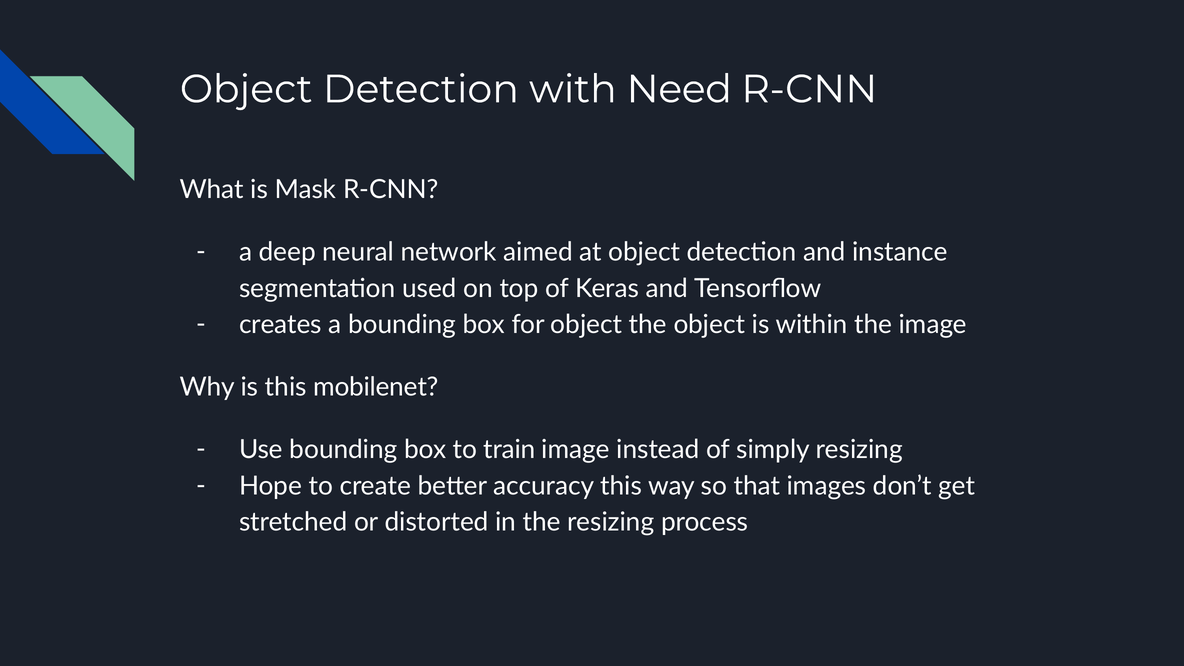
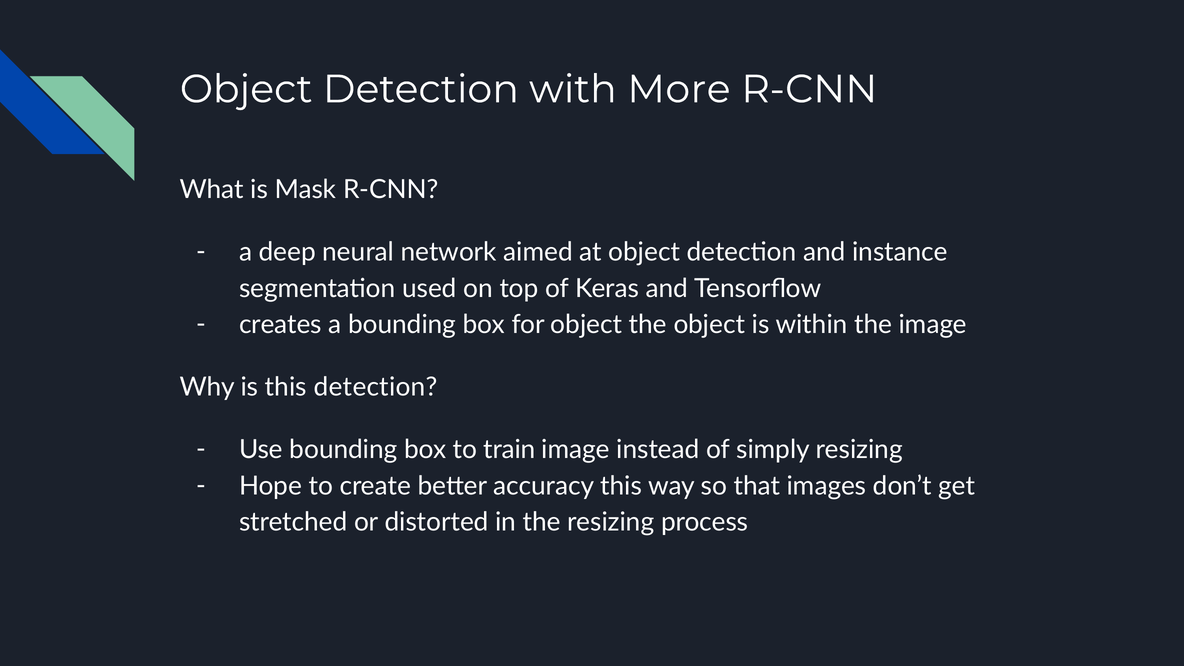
Need: Need -> More (679, 89)
this mobilenet: mobilenet -> detection (376, 387)
